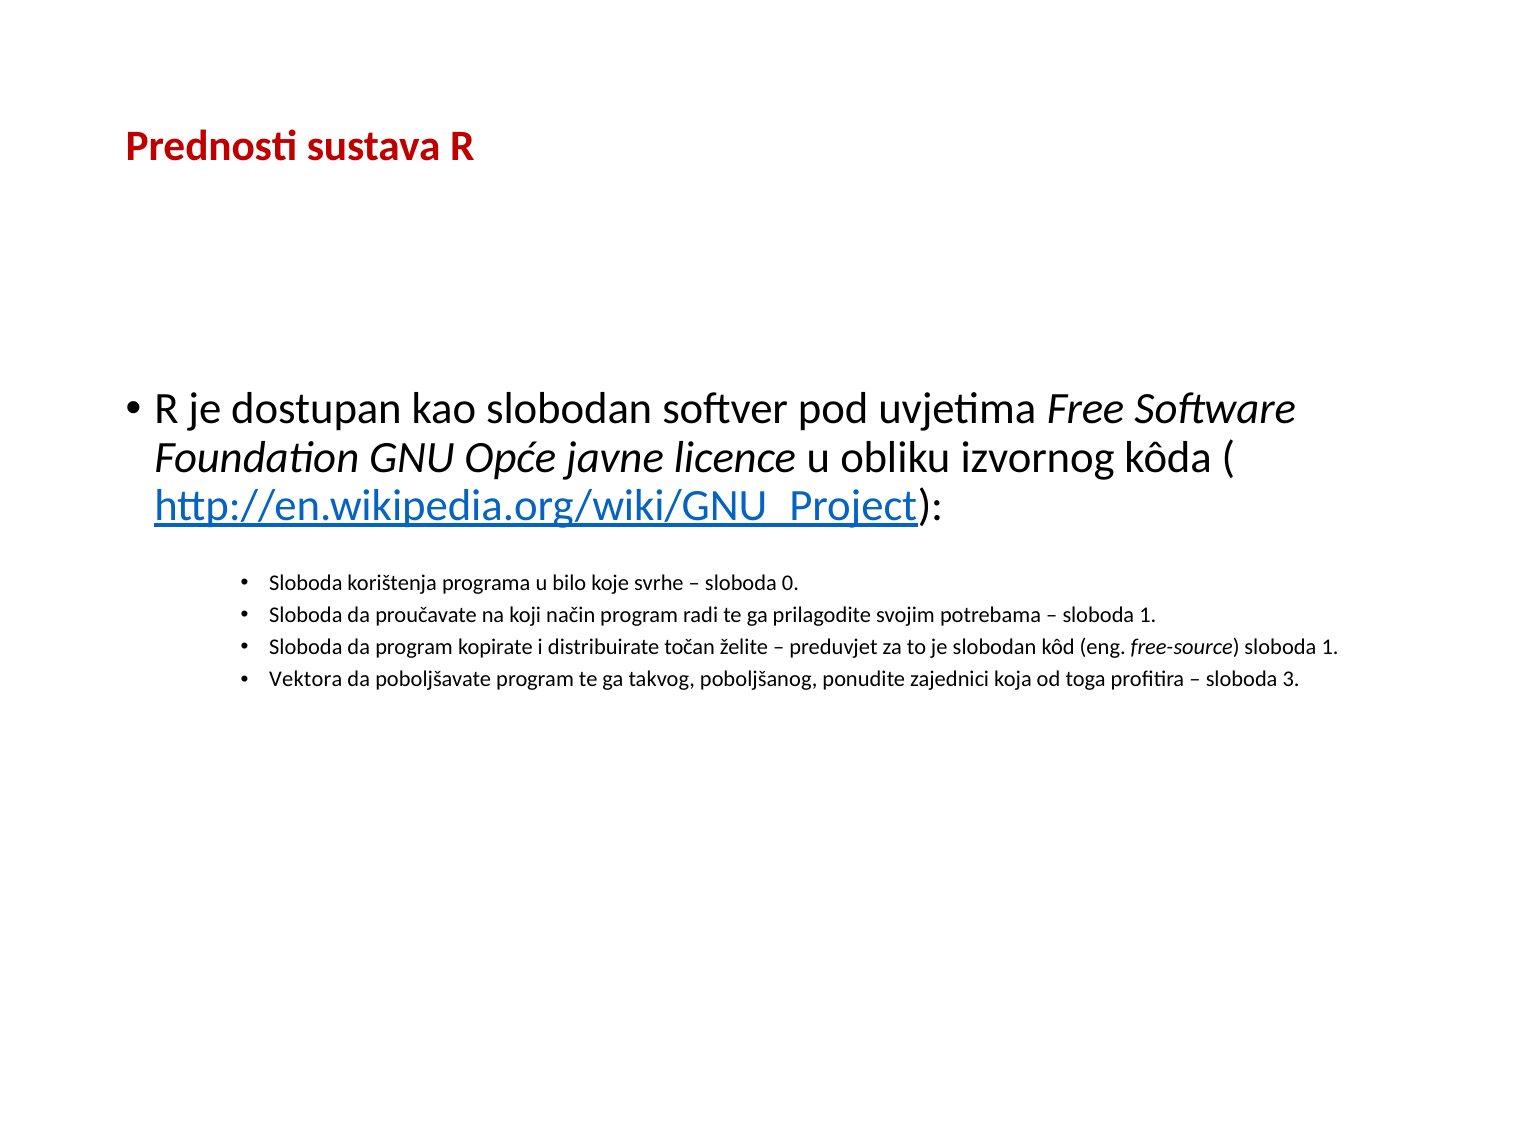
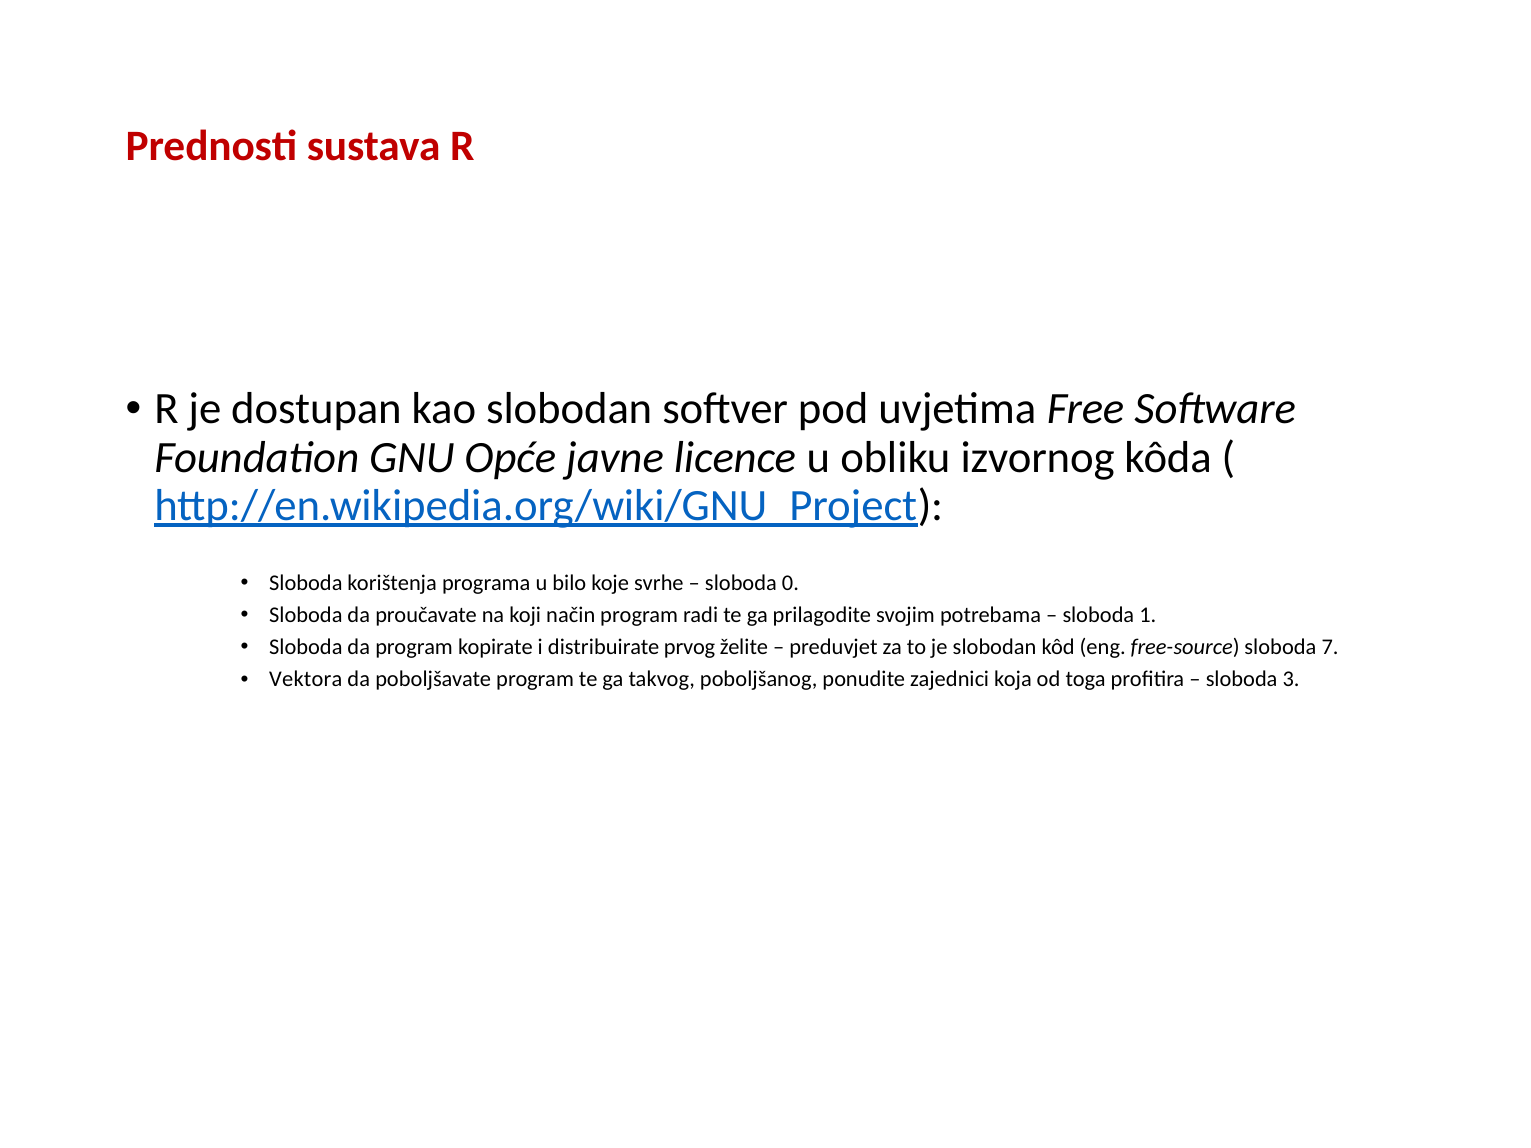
točan: točan -> prvog (690, 647)
free-source sloboda 1: 1 -> 7 (1330, 647)
